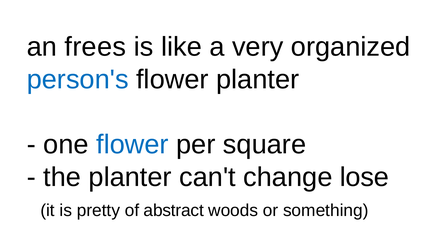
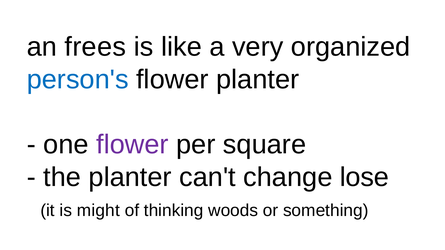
flower colour: blue -> purple (132, 145)
pretty: pretty -> might (98, 211)
abstract: abstract -> thinking (174, 211)
